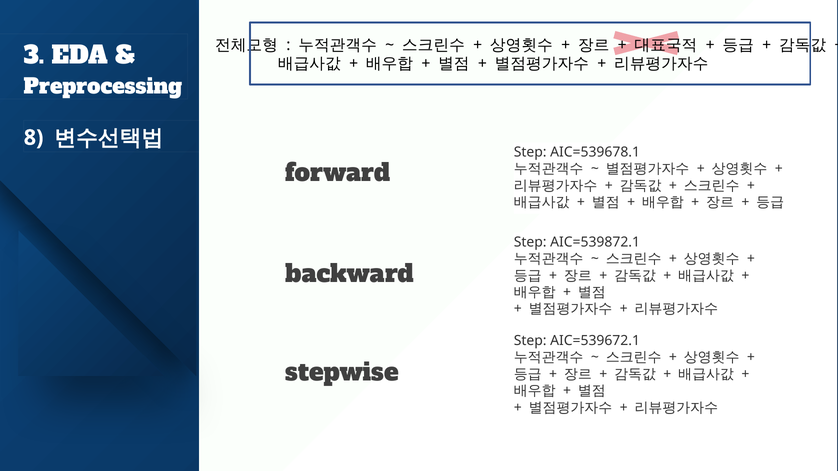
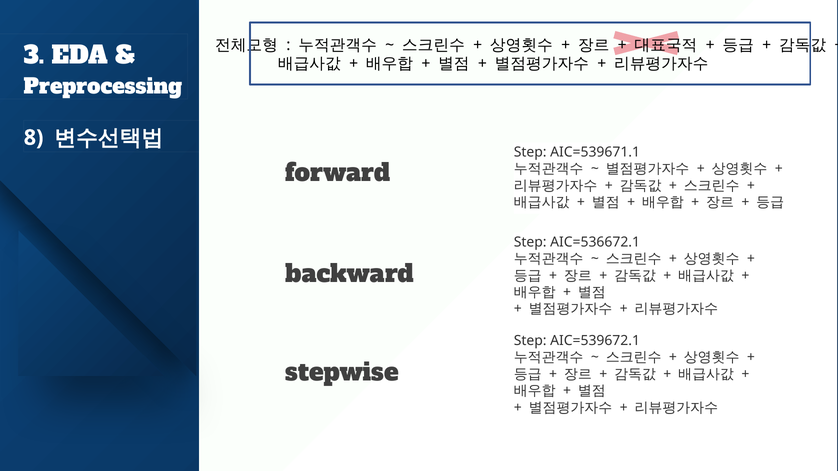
AIC=539678.1: AIC=539678.1 -> AIC=539671.1 (595, 152)
AIC=539872.1: AIC=539872.1 -> AIC=536672.1 (595, 242)
